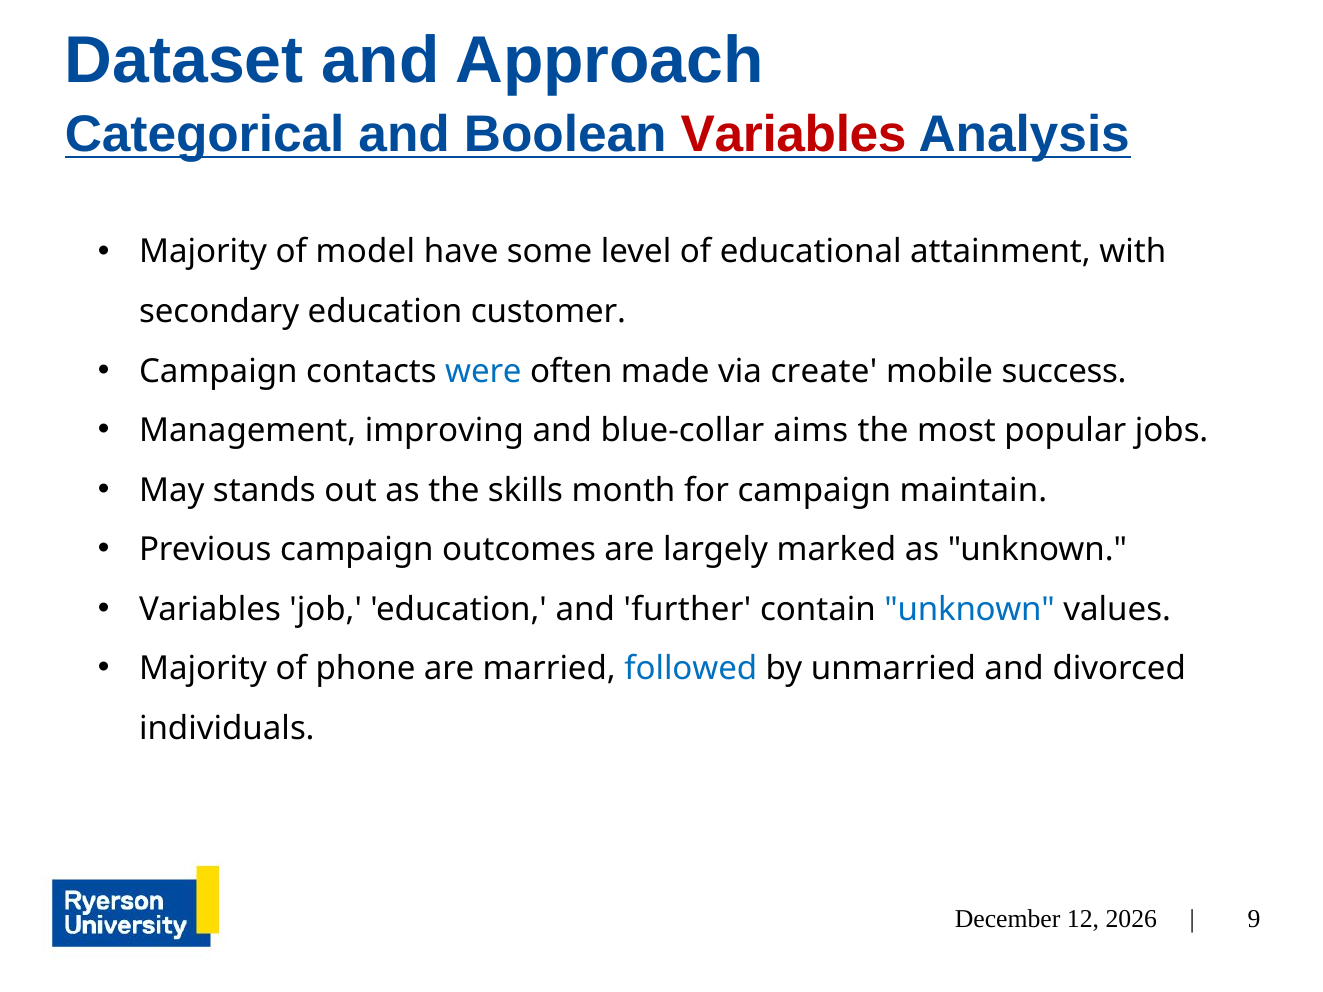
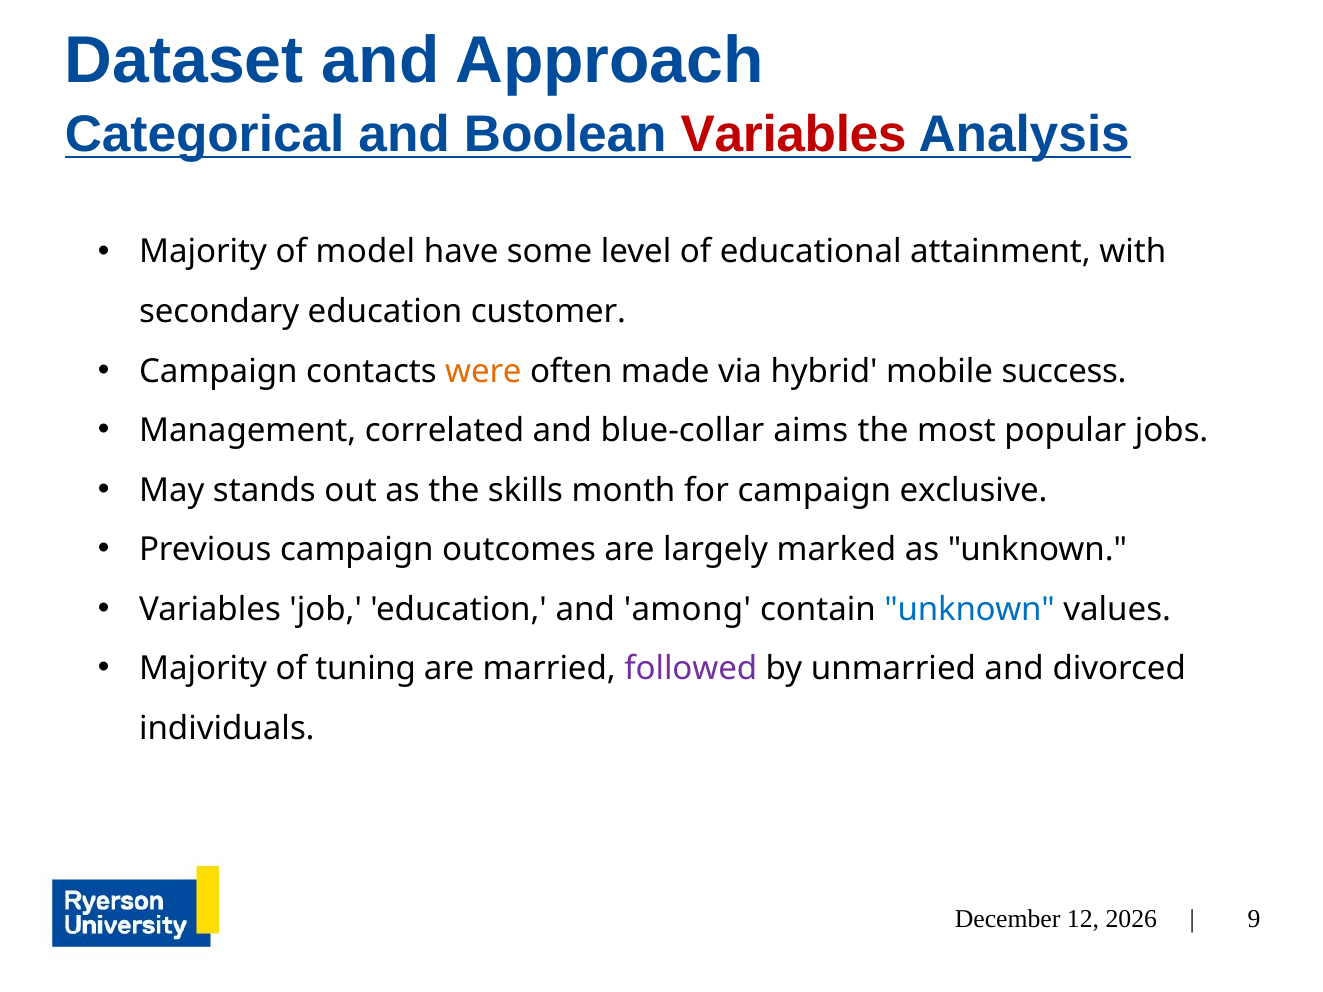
were colour: blue -> orange (483, 371)
create: create -> hybrid (824, 371)
improving: improving -> correlated (444, 431)
maintain: maintain -> exclusive (974, 490)
further: further -> among (687, 609)
phone: phone -> tuning (366, 669)
followed colour: blue -> purple (691, 669)
